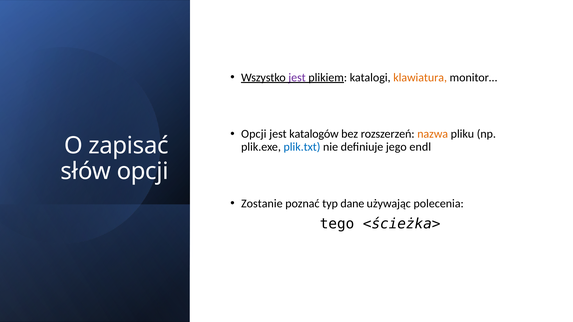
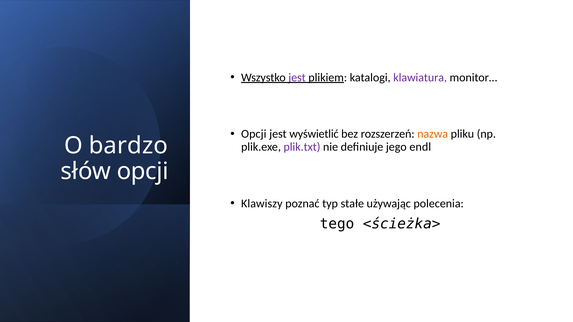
klawiatura colour: orange -> purple (420, 78)
katalogów: katalogów -> wyświetlić (314, 134)
zapisać: zapisać -> bardzo (128, 146)
plik.txt colour: blue -> purple (302, 147)
Zostanie: Zostanie -> Klawiszy (262, 204)
dane: dane -> stałe (352, 204)
